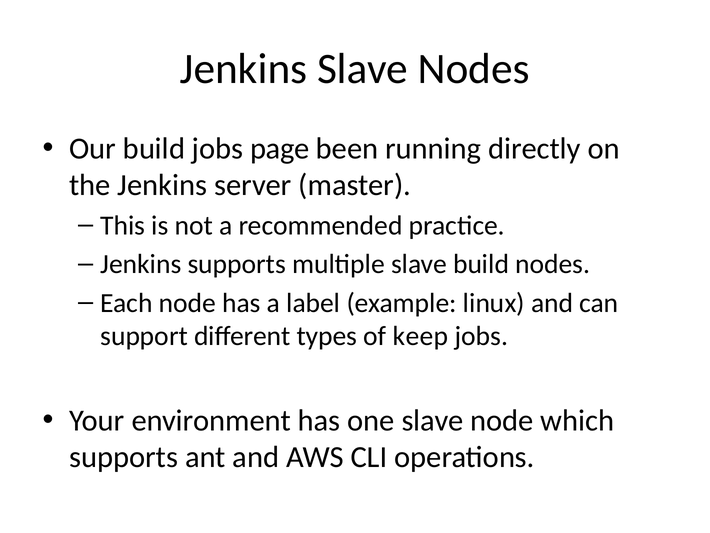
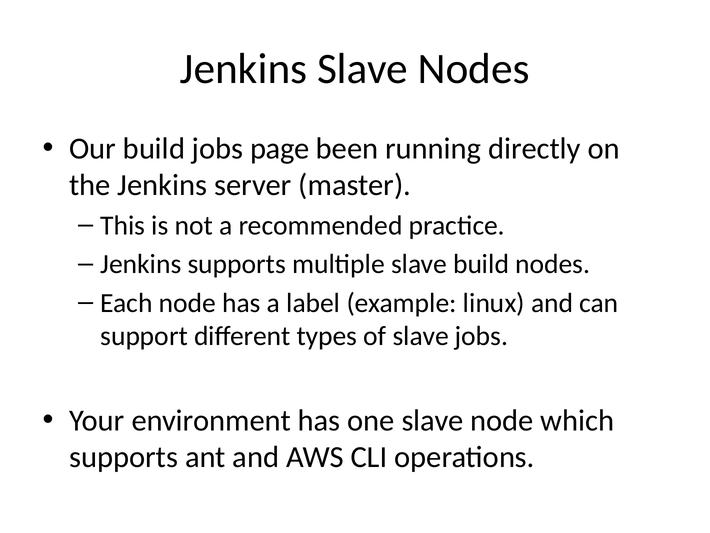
of keep: keep -> slave (421, 336)
